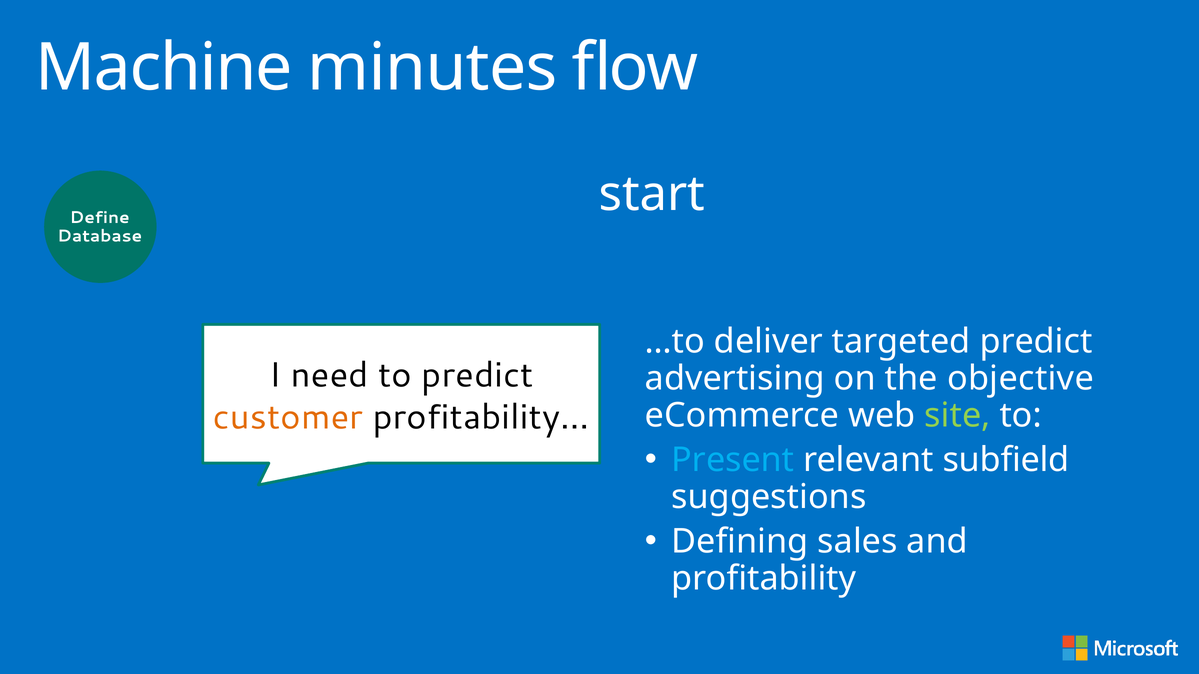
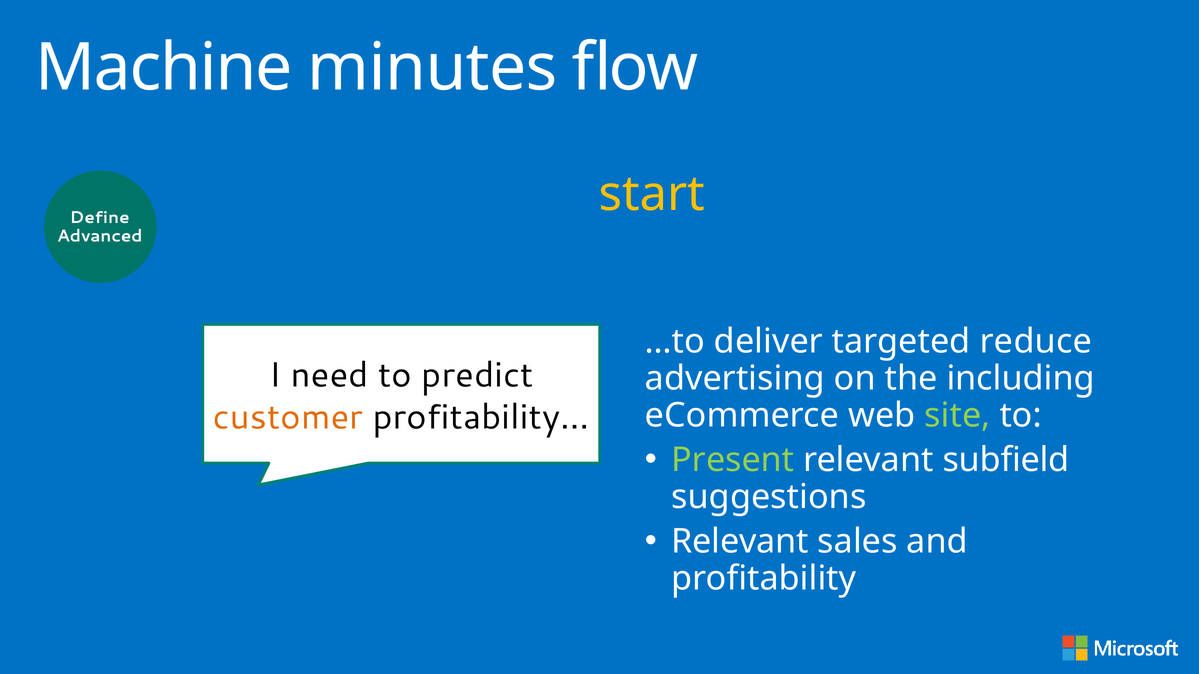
start colour: white -> yellow (652, 194)
Database: Database -> Advanced (100, 236)
targeted predict: predict -> reduce (1036, 342)
the objective: objective -> including (1021, 379)
Present colour: light blue -> light green (733, 460)
Defining: Defining -> Relevant (740, 542)
